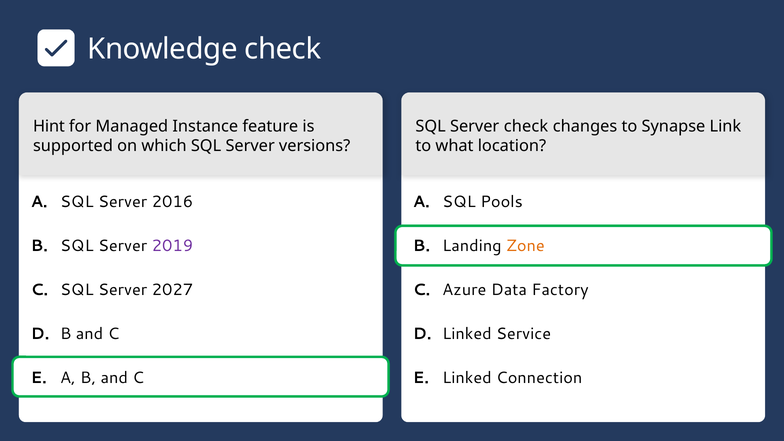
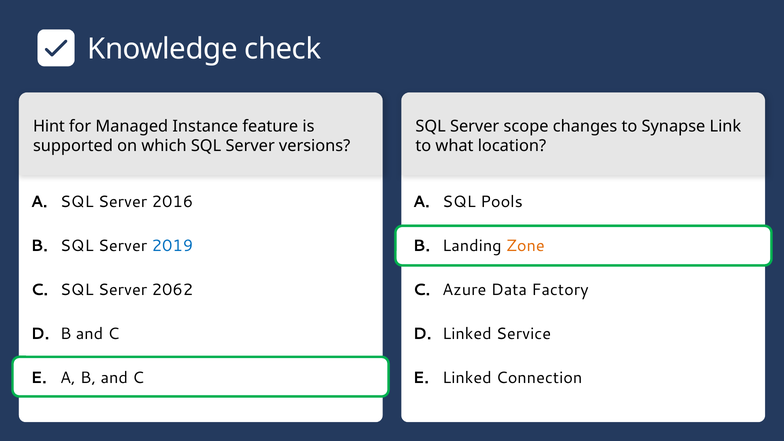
Server check: check -> scope (526, 126)
2019 colour: purple -> blue (172, 246)
2027: 2027 -> 2062 (172, 290)
